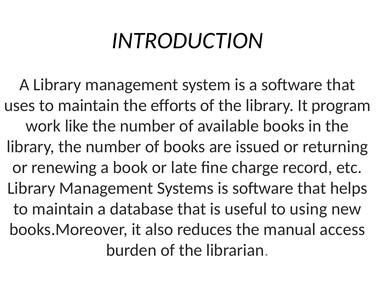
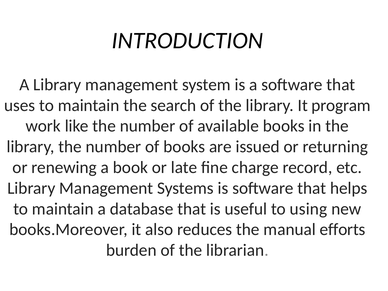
efforts: efforts -> search (173, 105)
access: access -> efforts (343, 230)
